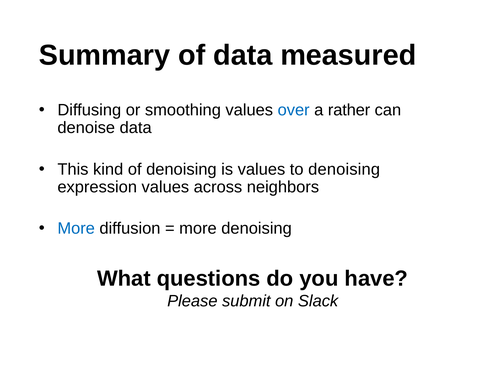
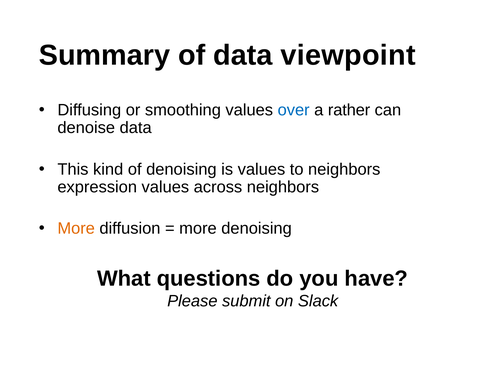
measured: measured -> viewpoint (348, 55)
to denoising: denoising -> neighbors (344, 169)
More colour: blue -> orange (76, 228)
